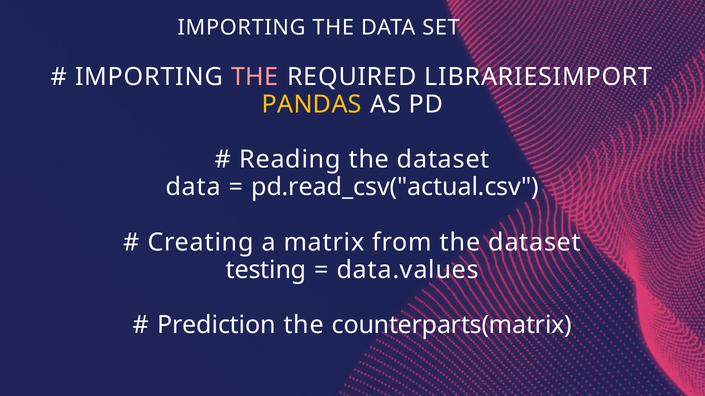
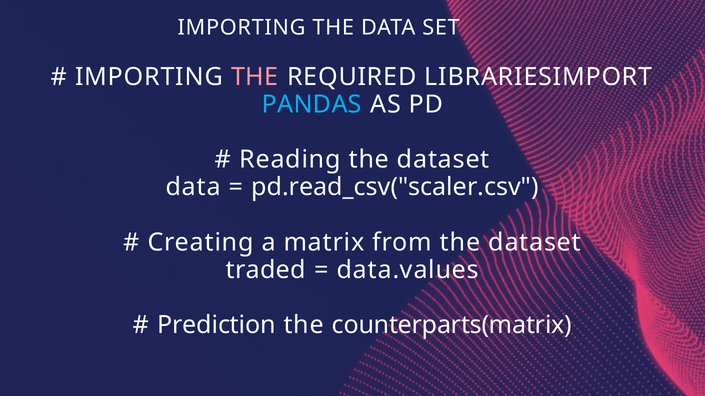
PANDAS colour: yellow -> light blue (312, 105)
pd.read_csv("actual.csv: pd.read_csv("actual.csv -> pd.read_csv("scaler.csv (395, 187)
testing: testing -> traded (266, 270)
